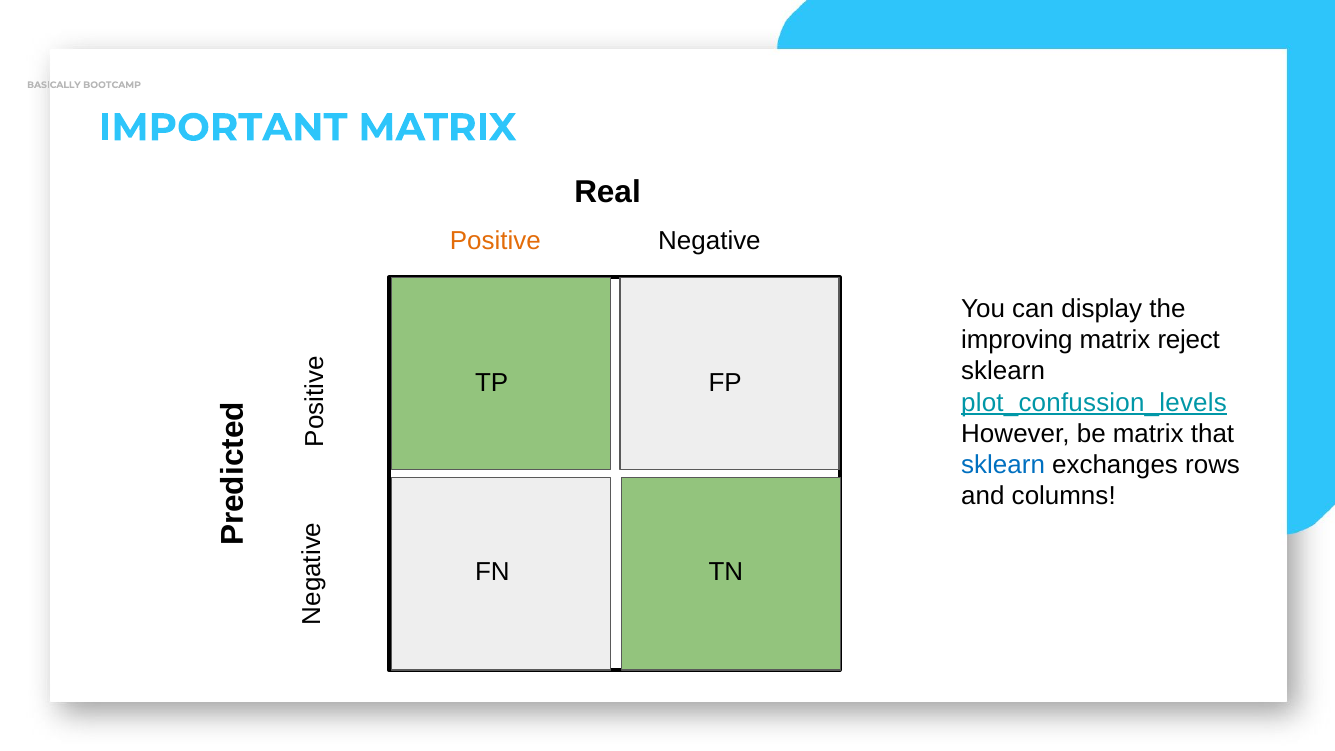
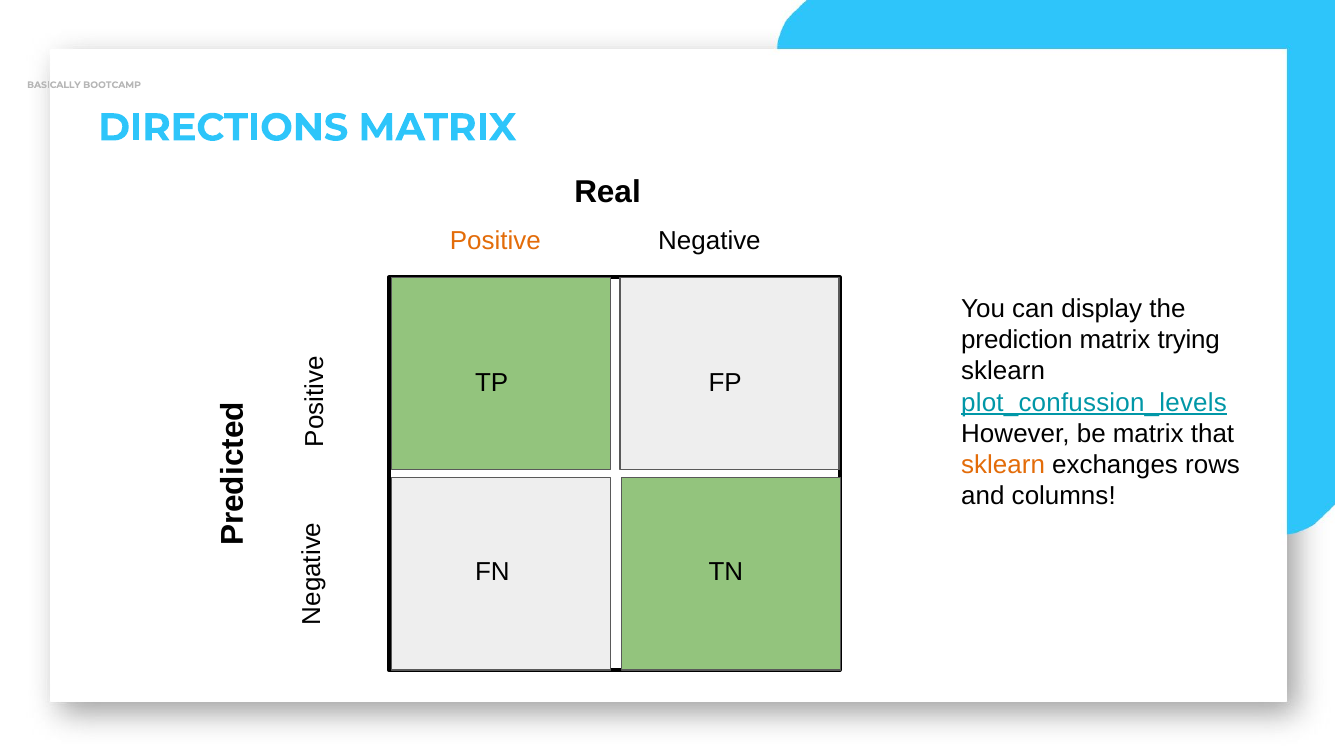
IMPORTANT: IMPORTANT -> DIRECTIONS (223, 128)
improving: improving -> prediction (1017, 340)
reject: reject -> trying (1189, 340)
sklearn colour: blue -> orange (1003, 465)
